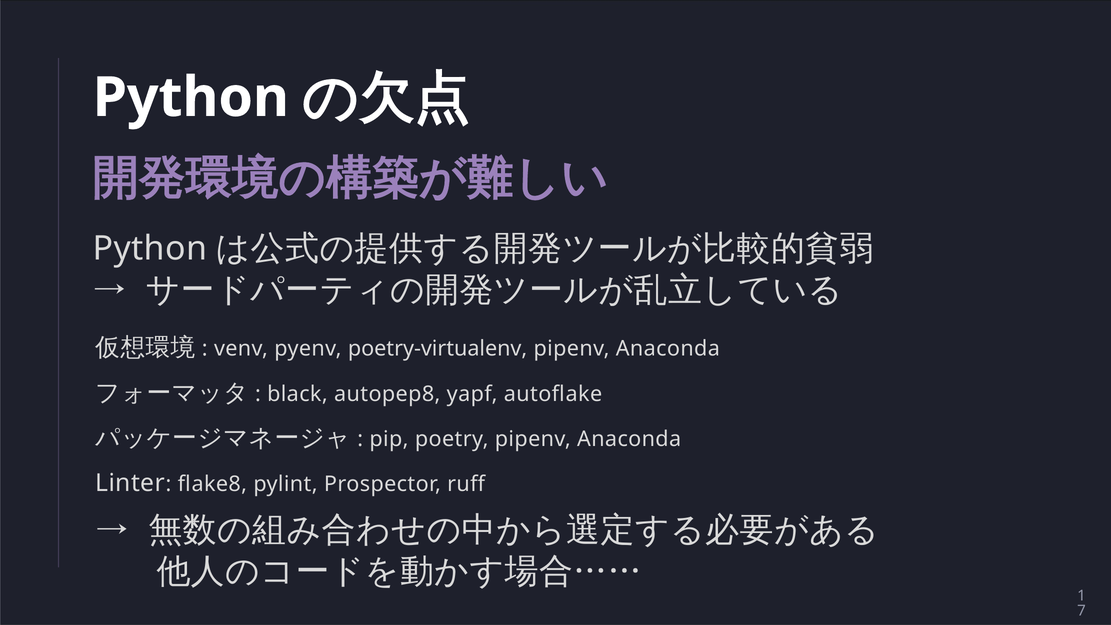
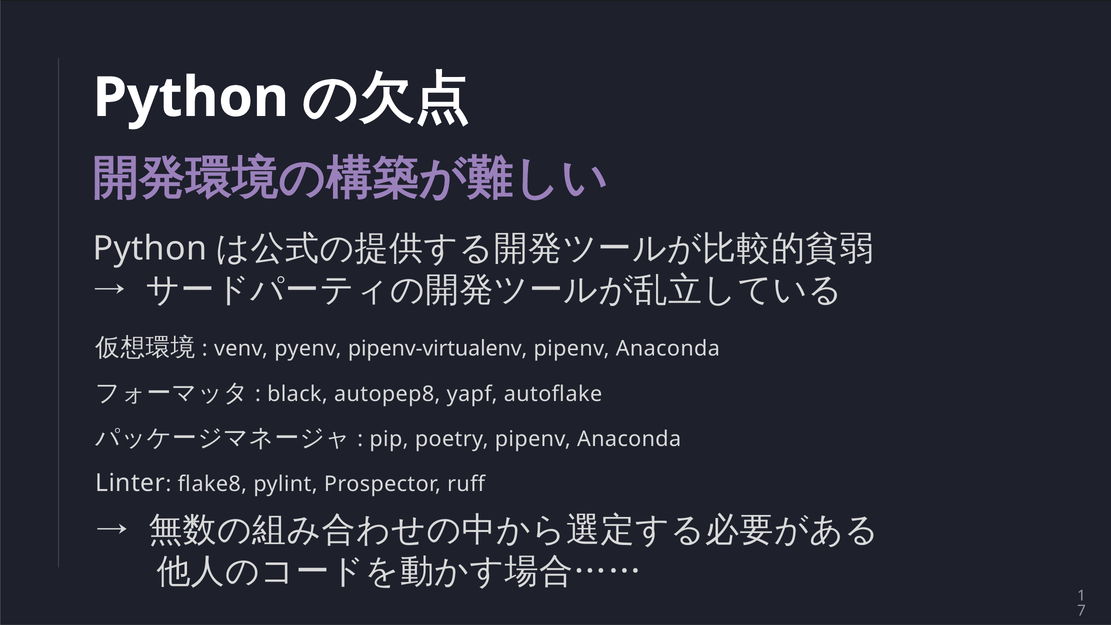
poetry-virtualenv: poetry-virtualenv -> pipenv-virtualenv (438, 349)
